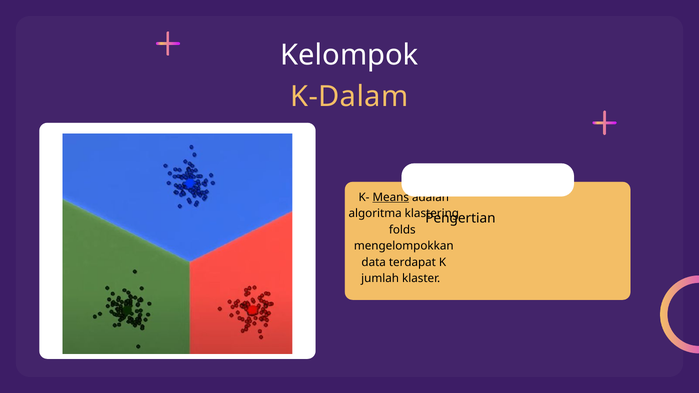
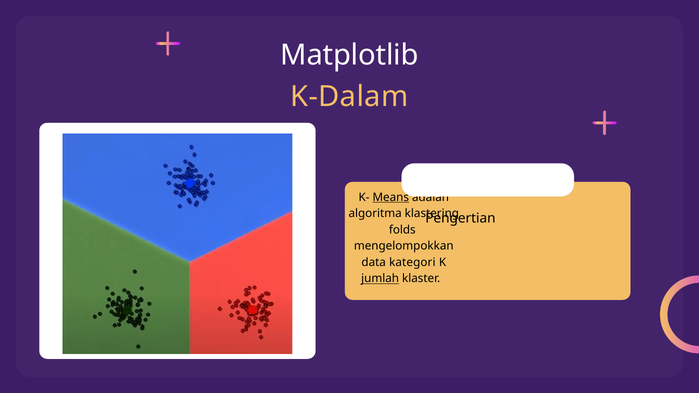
Kelompok: Kelompok -> Matplotlib (350, 55)
terdapat: terdapat -> kategori (412, 262)
jumlah underline: none -> present (380, 279)
